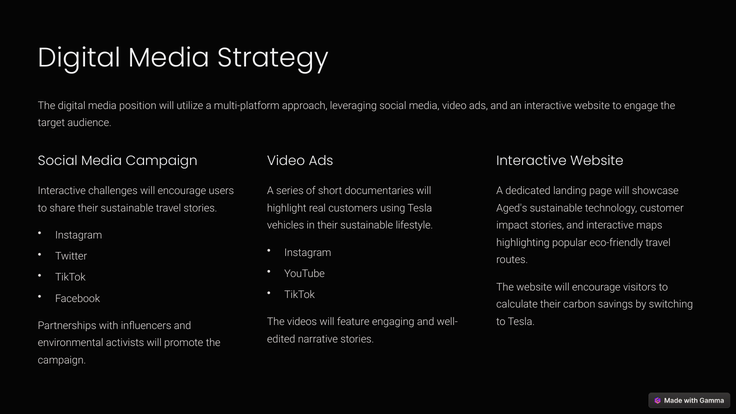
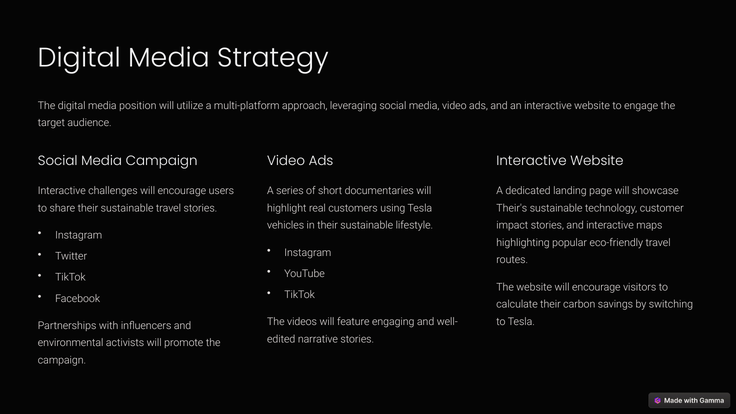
Aged's: Aged's -> Their's (512, 208)
